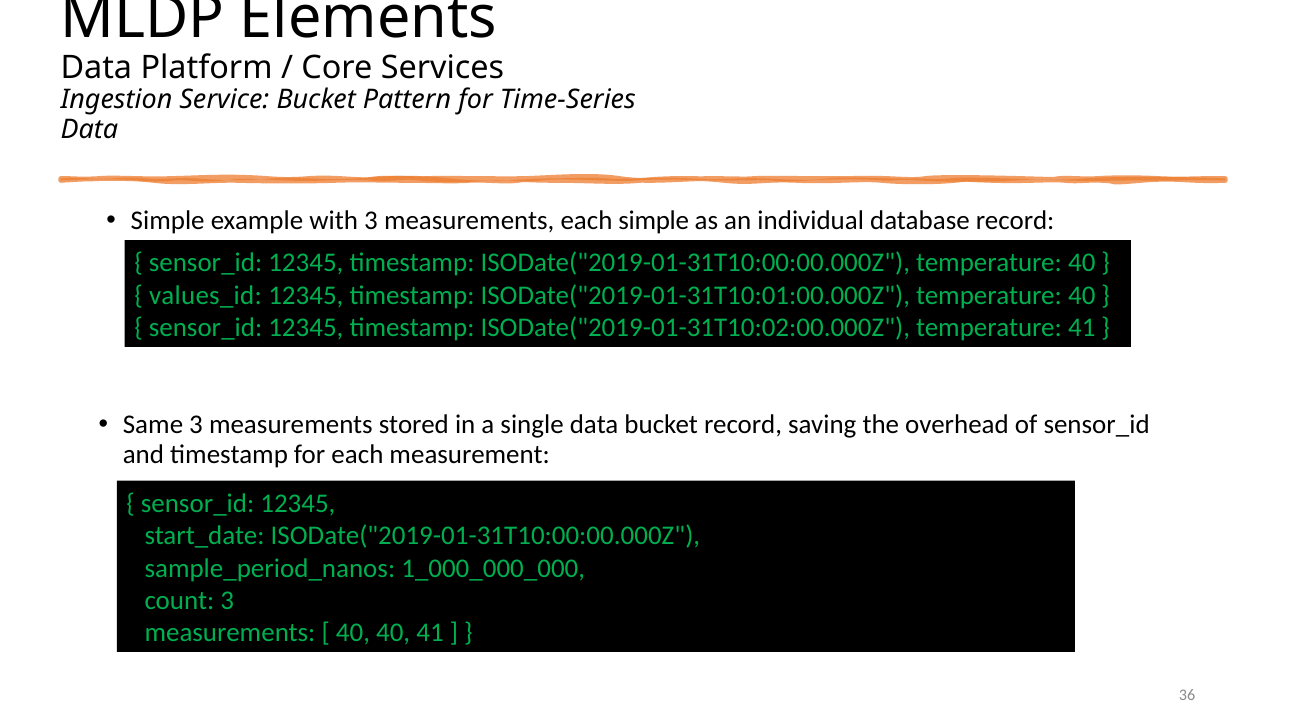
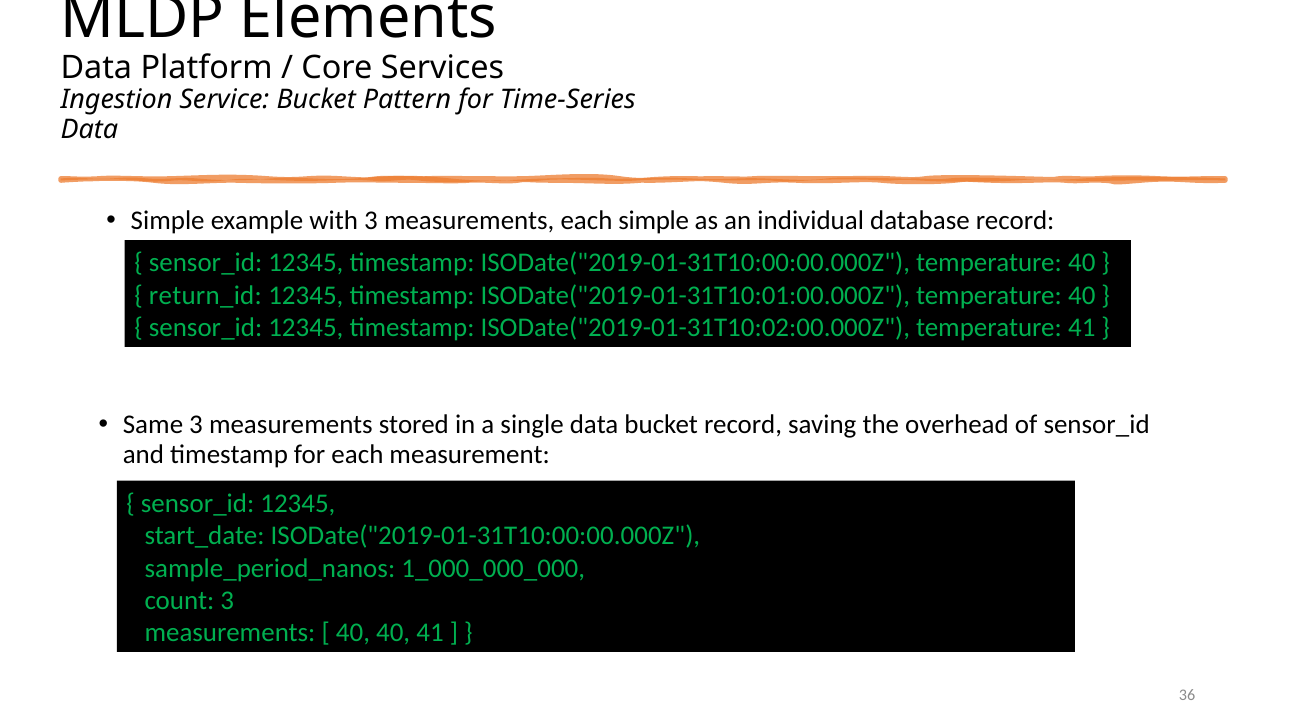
values_id: values_id -> return_id (205, 295)
